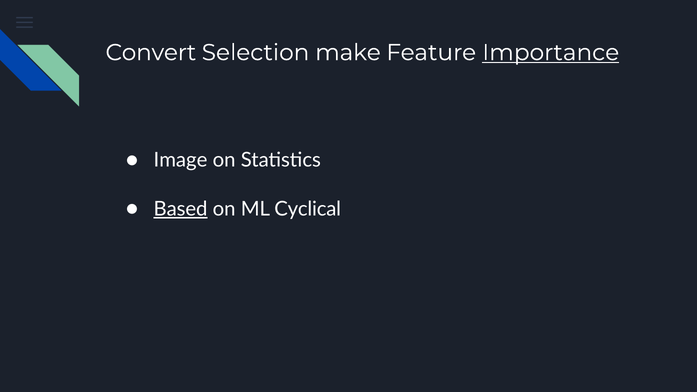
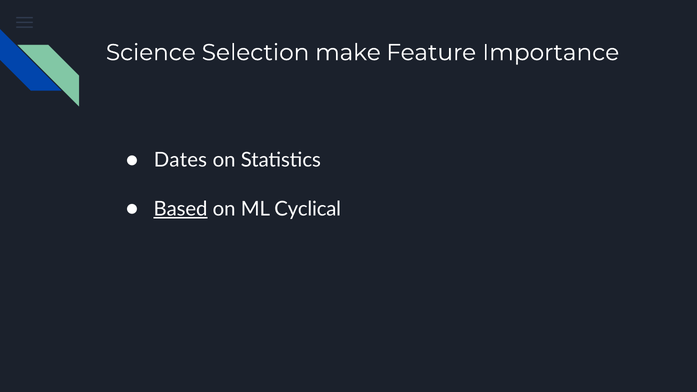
Convert: Convert -> Science (151, 53)
Importance underline: present -> none (551, 53)
Image: Image -> Dates (180, 160)
